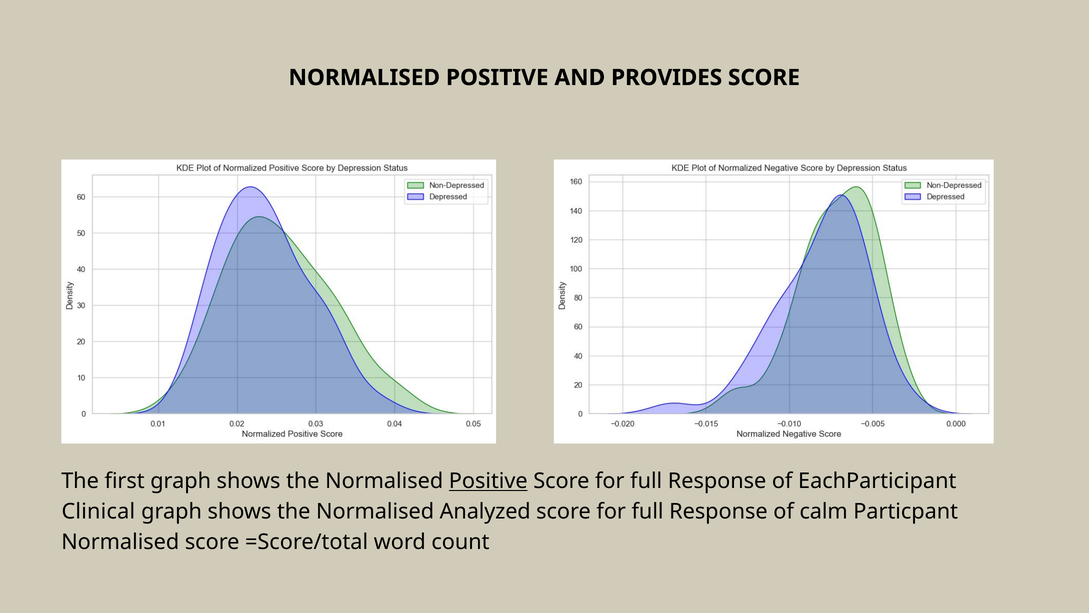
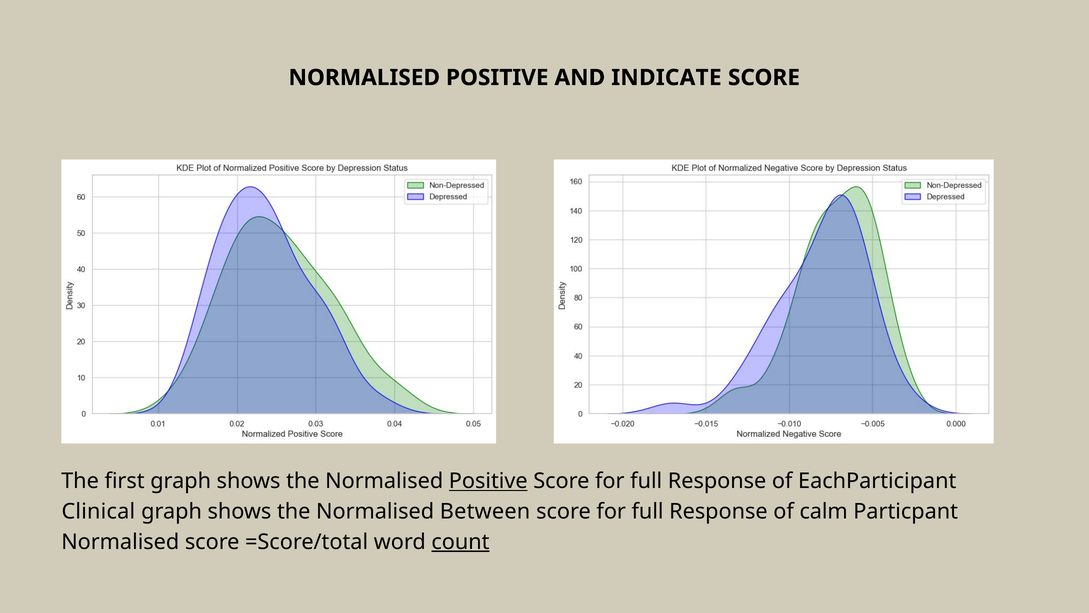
PROVIDES: PROVIDES -> INDICATE (666, 78)
Analyzed: Analyzed -> Between (485, 511)
count underline: none -> present (460, 542)
